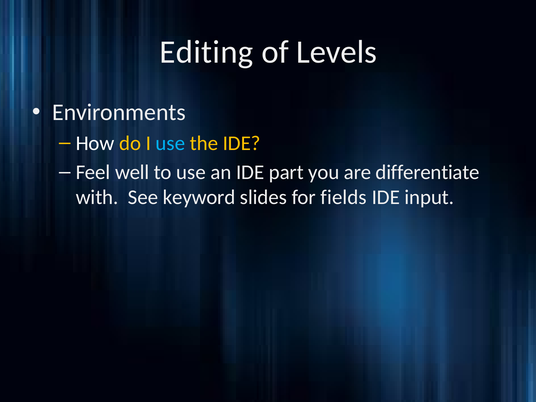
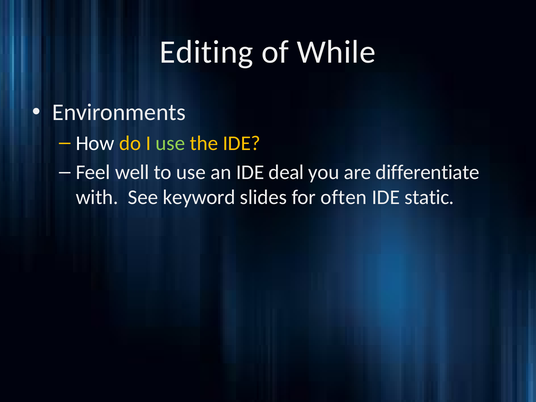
Levels: Levels -> While (336, 52)
use colour: light blue -> light green (170, 143)
part: part -> deal (286, 172)
fields: fields -> often (344, 197)
input: input -> static (429, 197)
